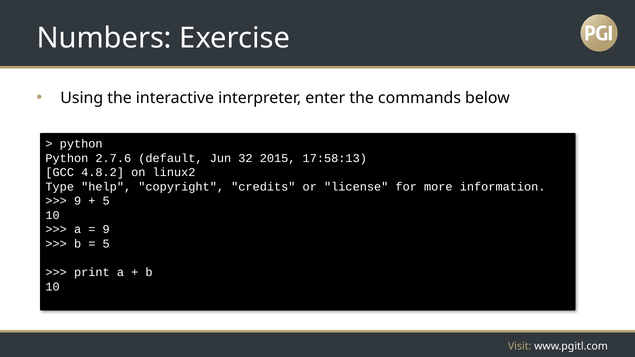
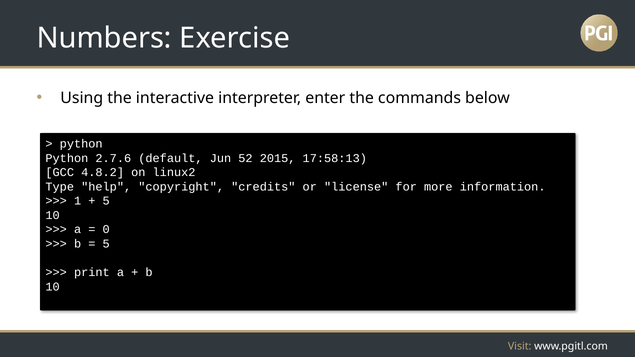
32: 32 -> 52 (245, 158)
9: 9 -> 1 (78, 201)
9: 9 -> 0 (106, 230)
